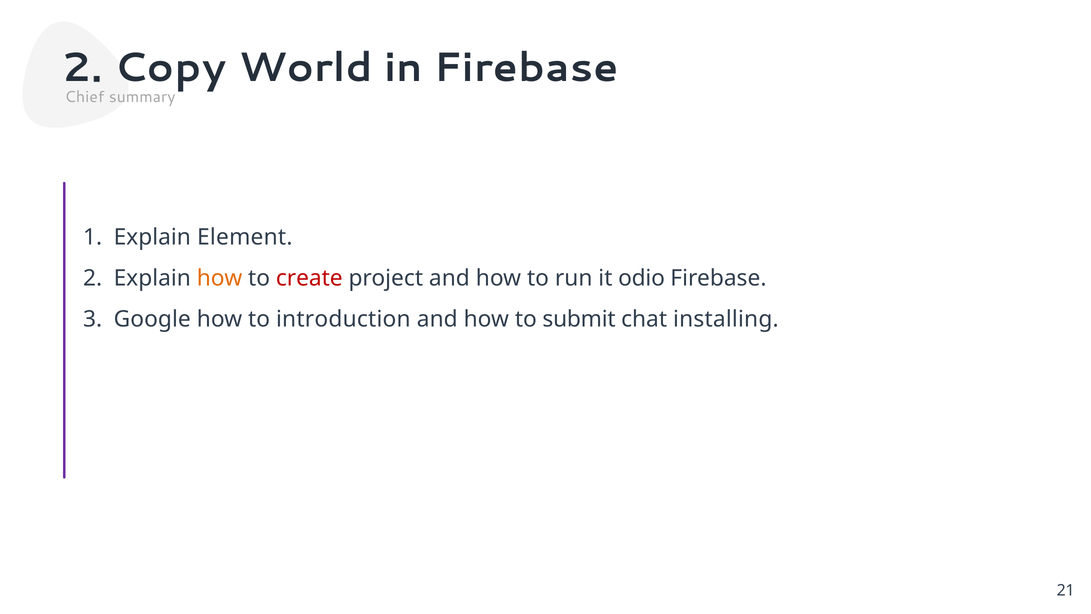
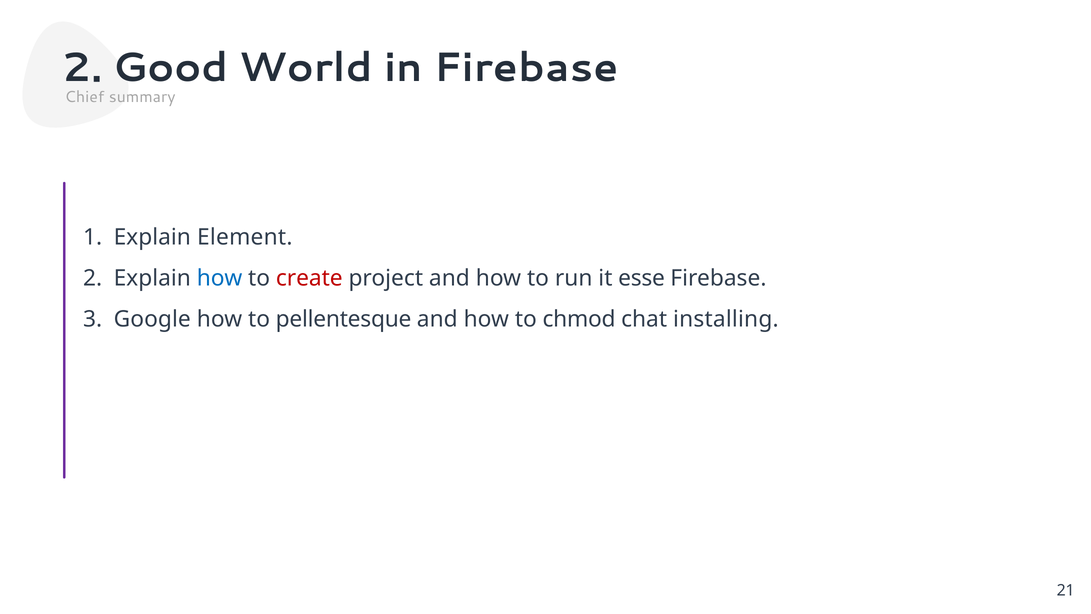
Copy: Copy -> Good (171, 68)
how colour: orange -> blue (220, 278)
odio: odio -> esse (642, 278)
introduction: introduction -> pellentesque (344, 319)
submit: submit -> chmod (579, 319)
